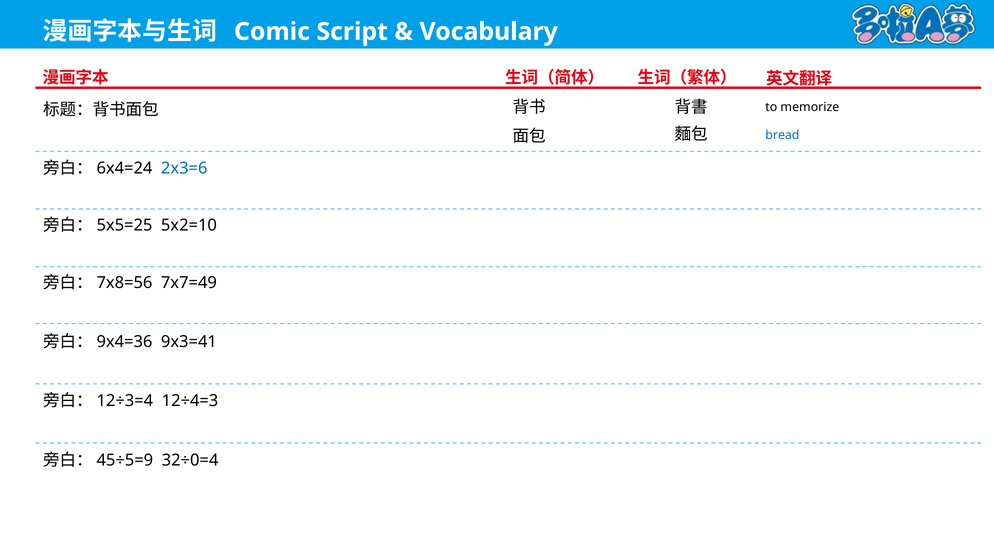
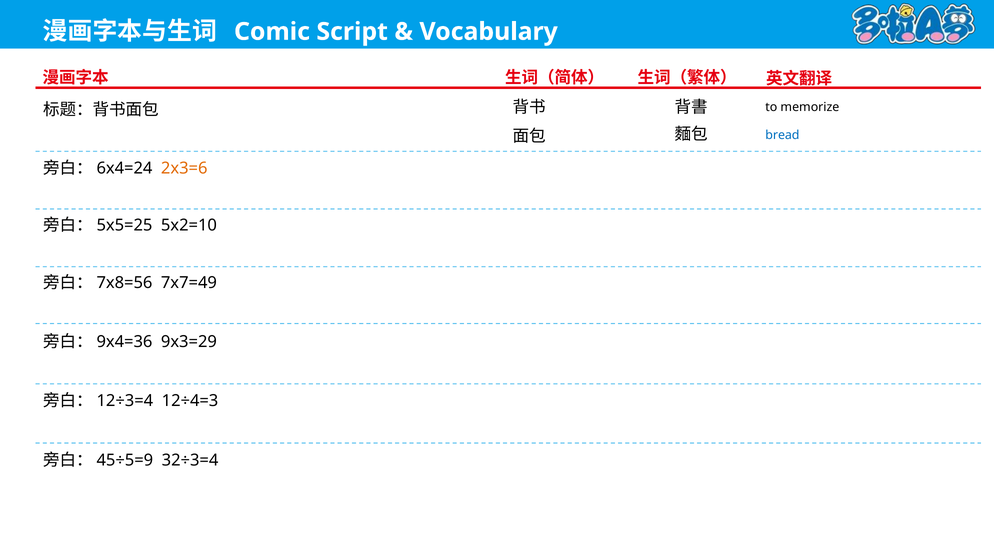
2x3=6 colour: blue -> orange (184, 168)
9x3=41: 9x3=41 -> 9x3=29 (189, 342)
32÷0=4: 32÷0=4 -> 32÷3=4 (190, 460)
